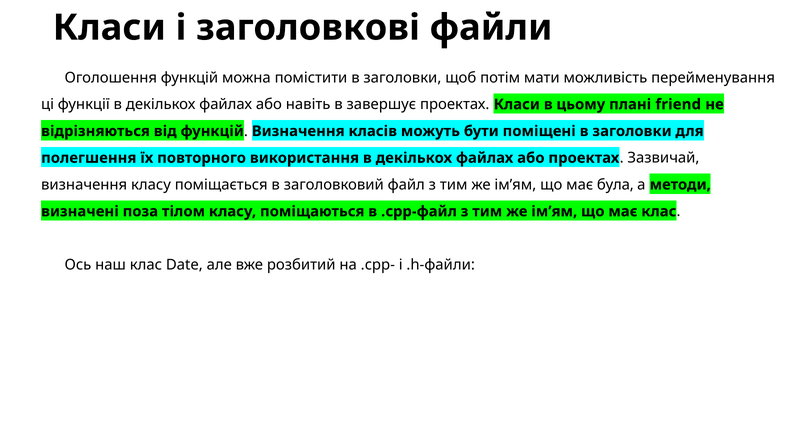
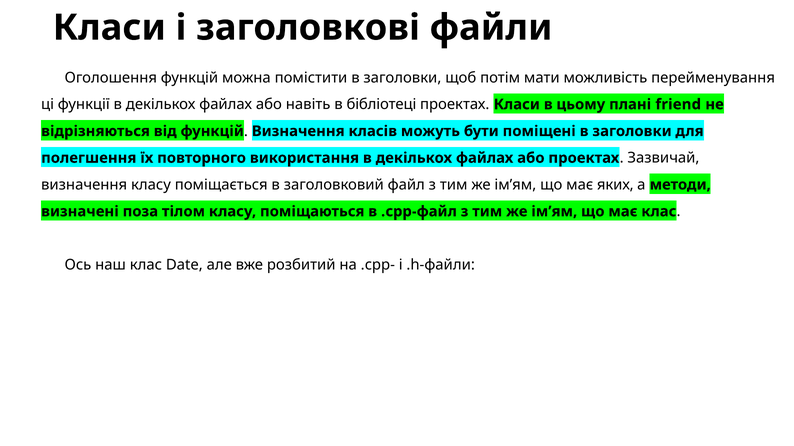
завершує: завершує -> бібліотеці (381, 105)
була: була -> яких (615, 185)
